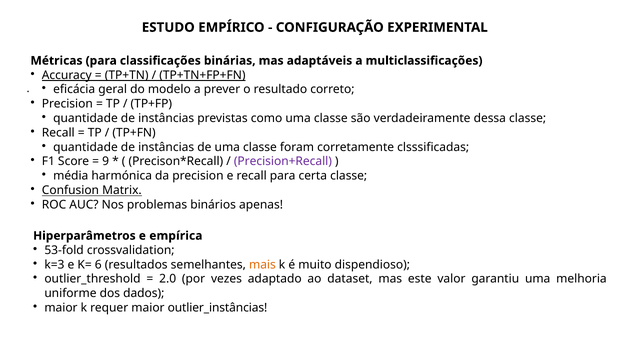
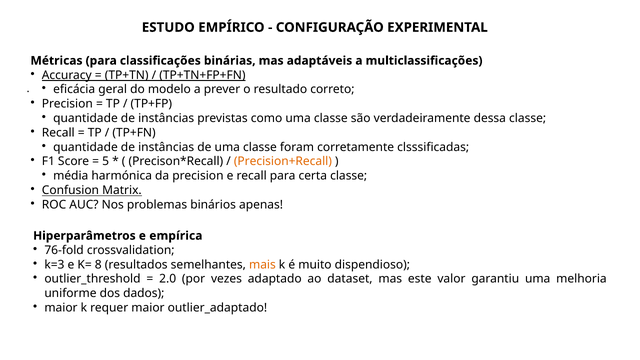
9: 9 -> 5 (106, 161)
Precision+Recall colour: purple -> orange (283, 161)
53-fold: 53-fold -> 76-fold (64, 250)
6: 6 -> 8 (98, 265)
outlier_instâncias: outlier_instâncias -> outlier_adaptado (217, 308)
